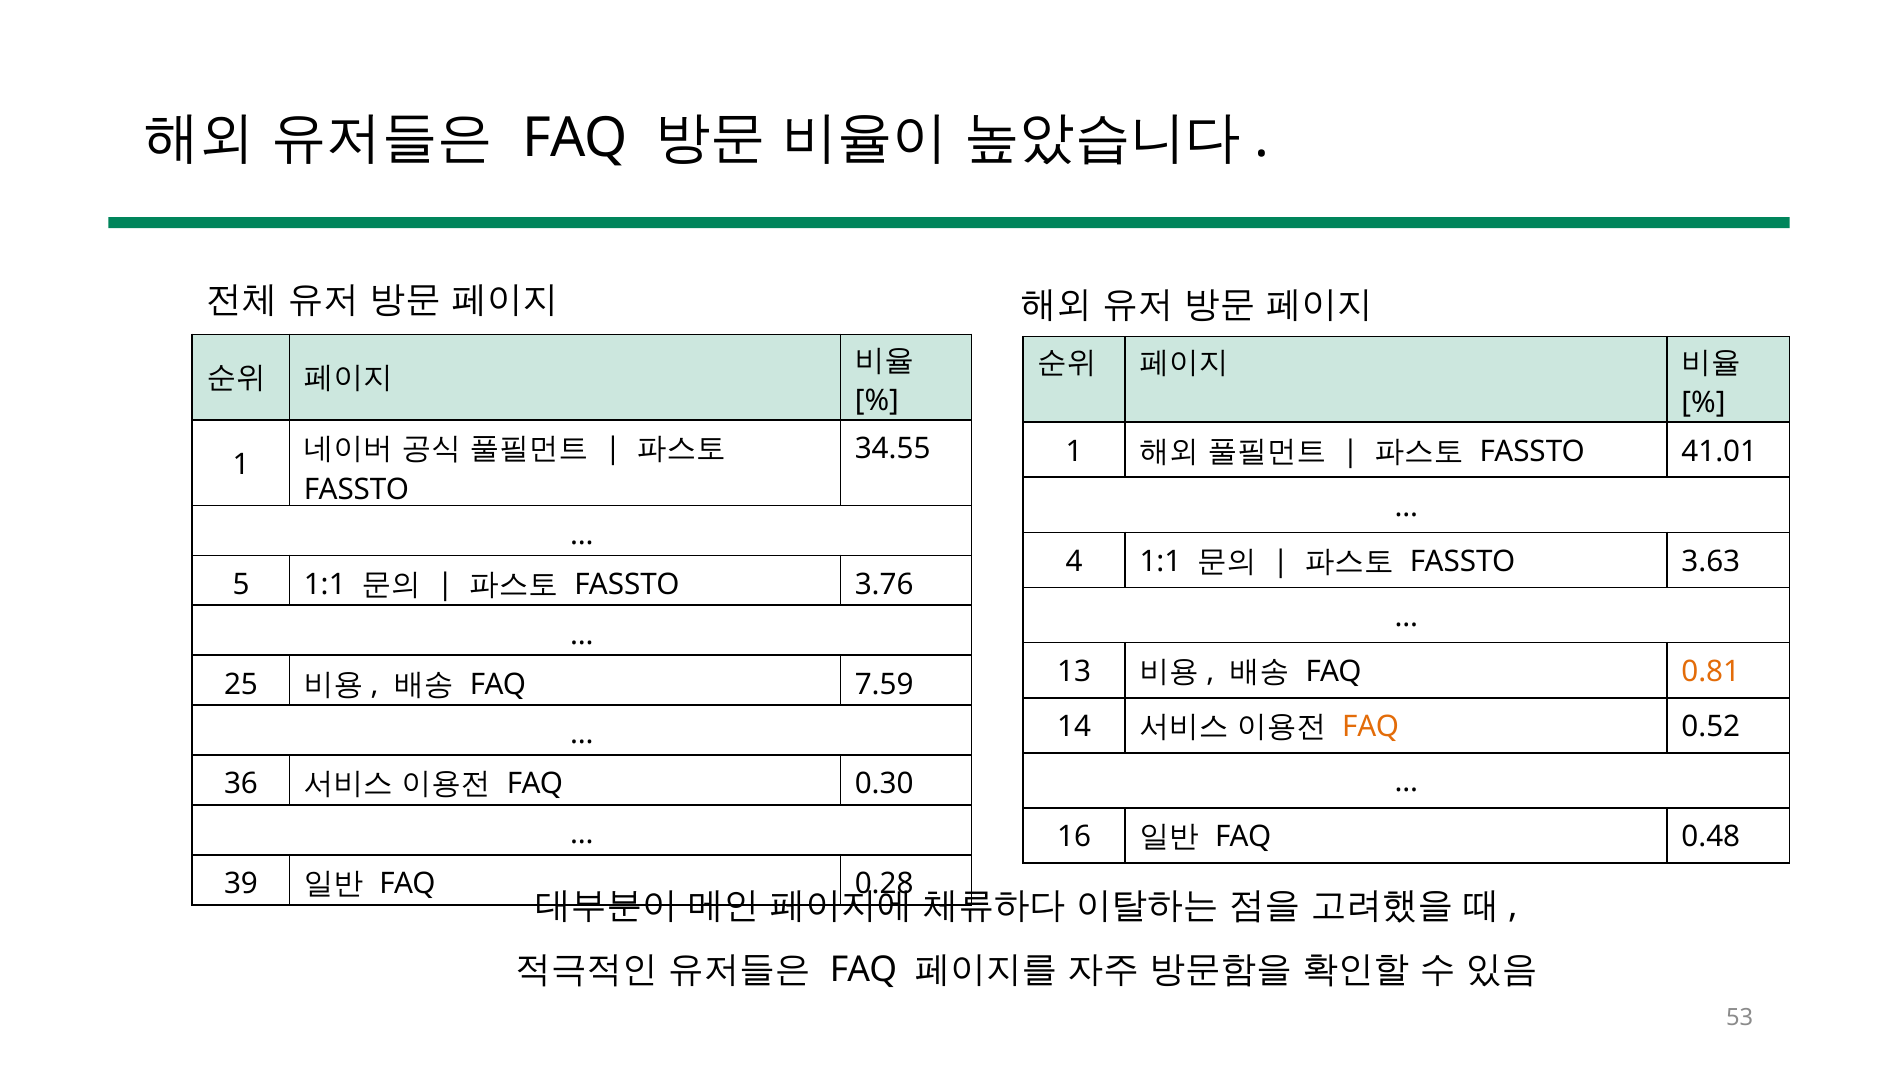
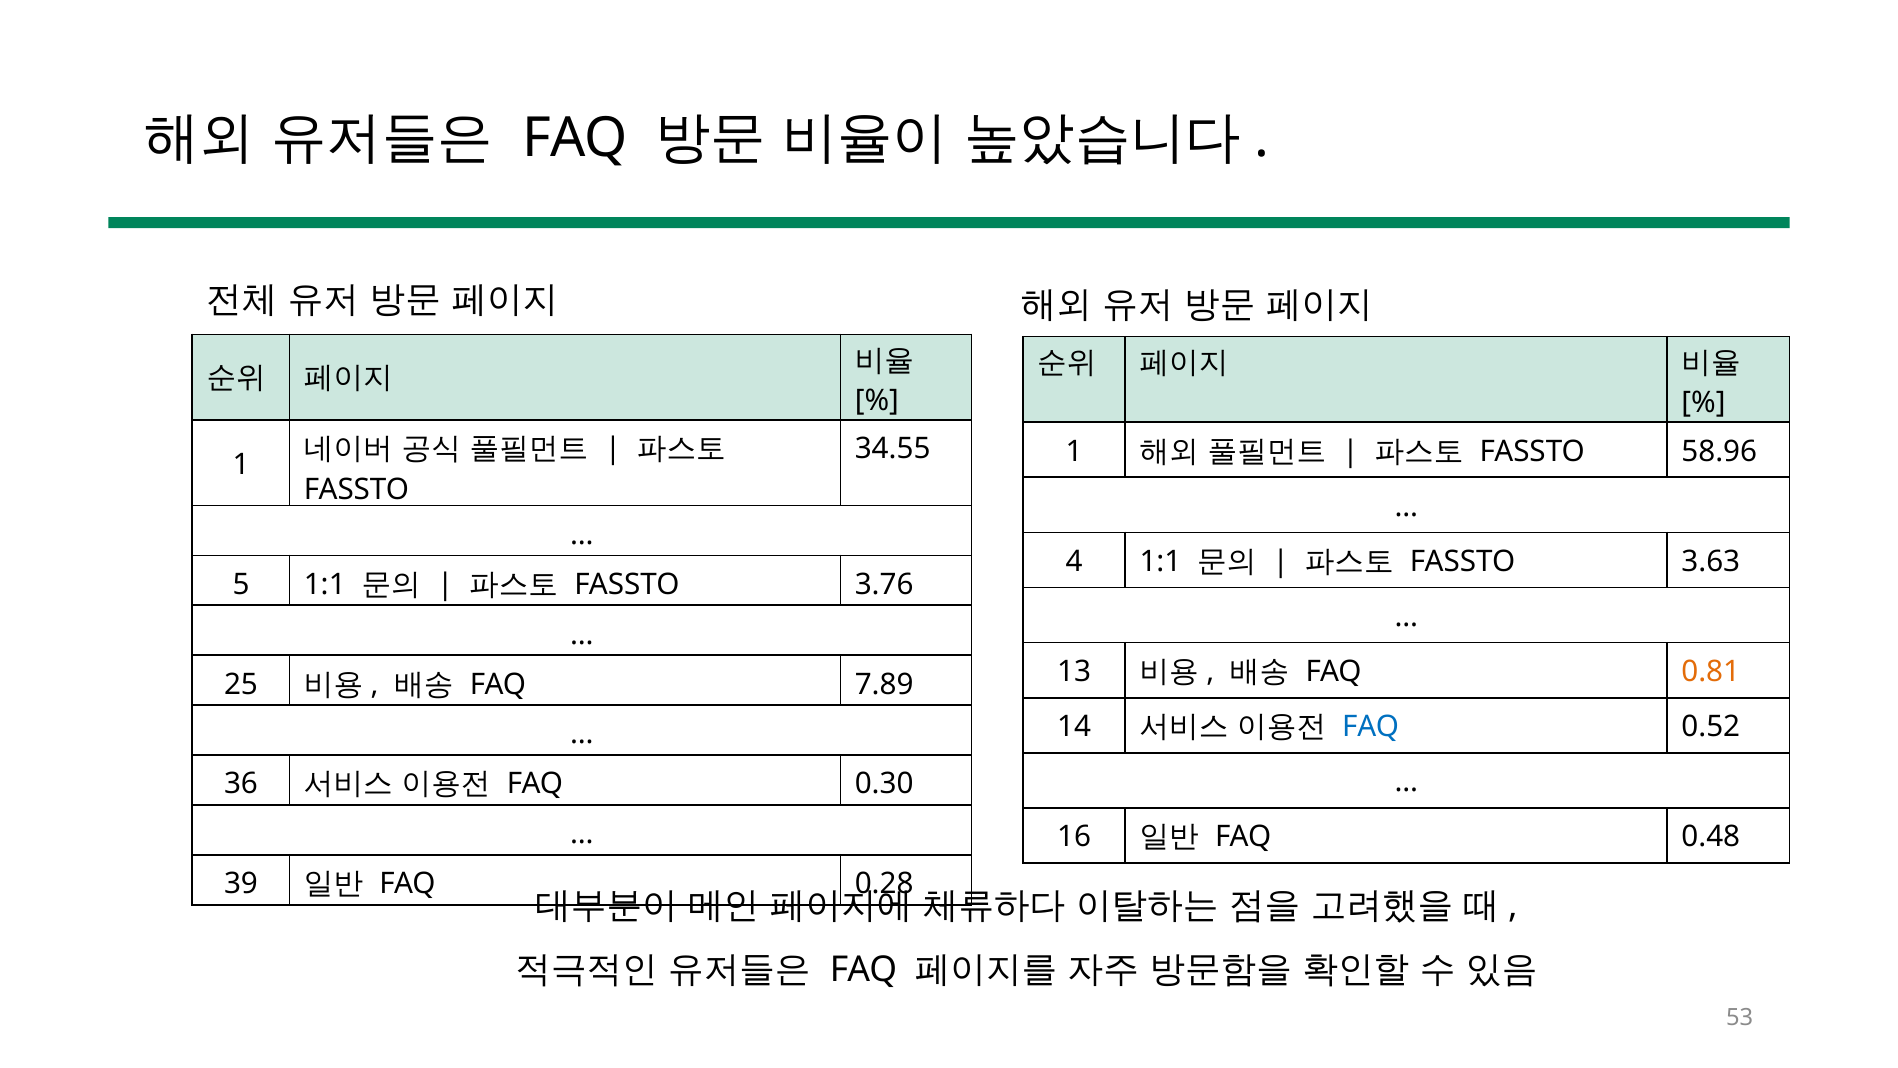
41.01: 41.01 -> 58.96 (1719, 451)
7.59: 7.59 -> 7.89 (884, 684)
FAQ colour: orange -> blue (1371, 727)
